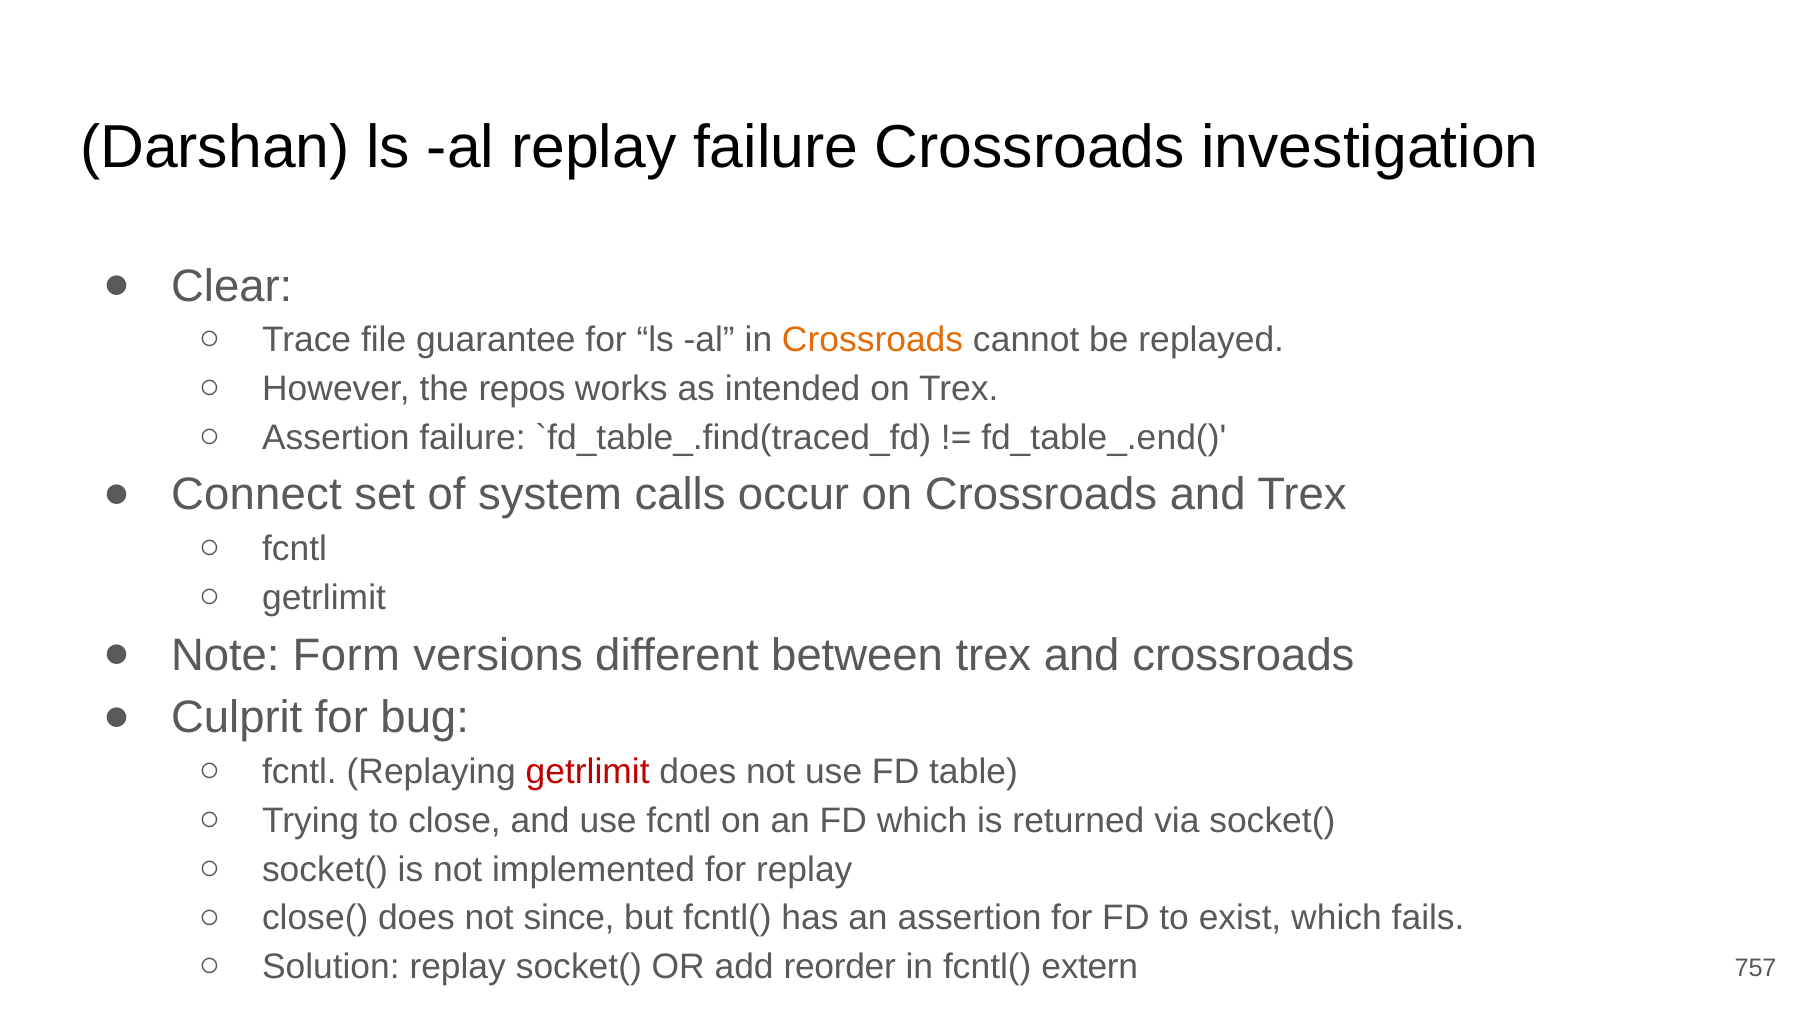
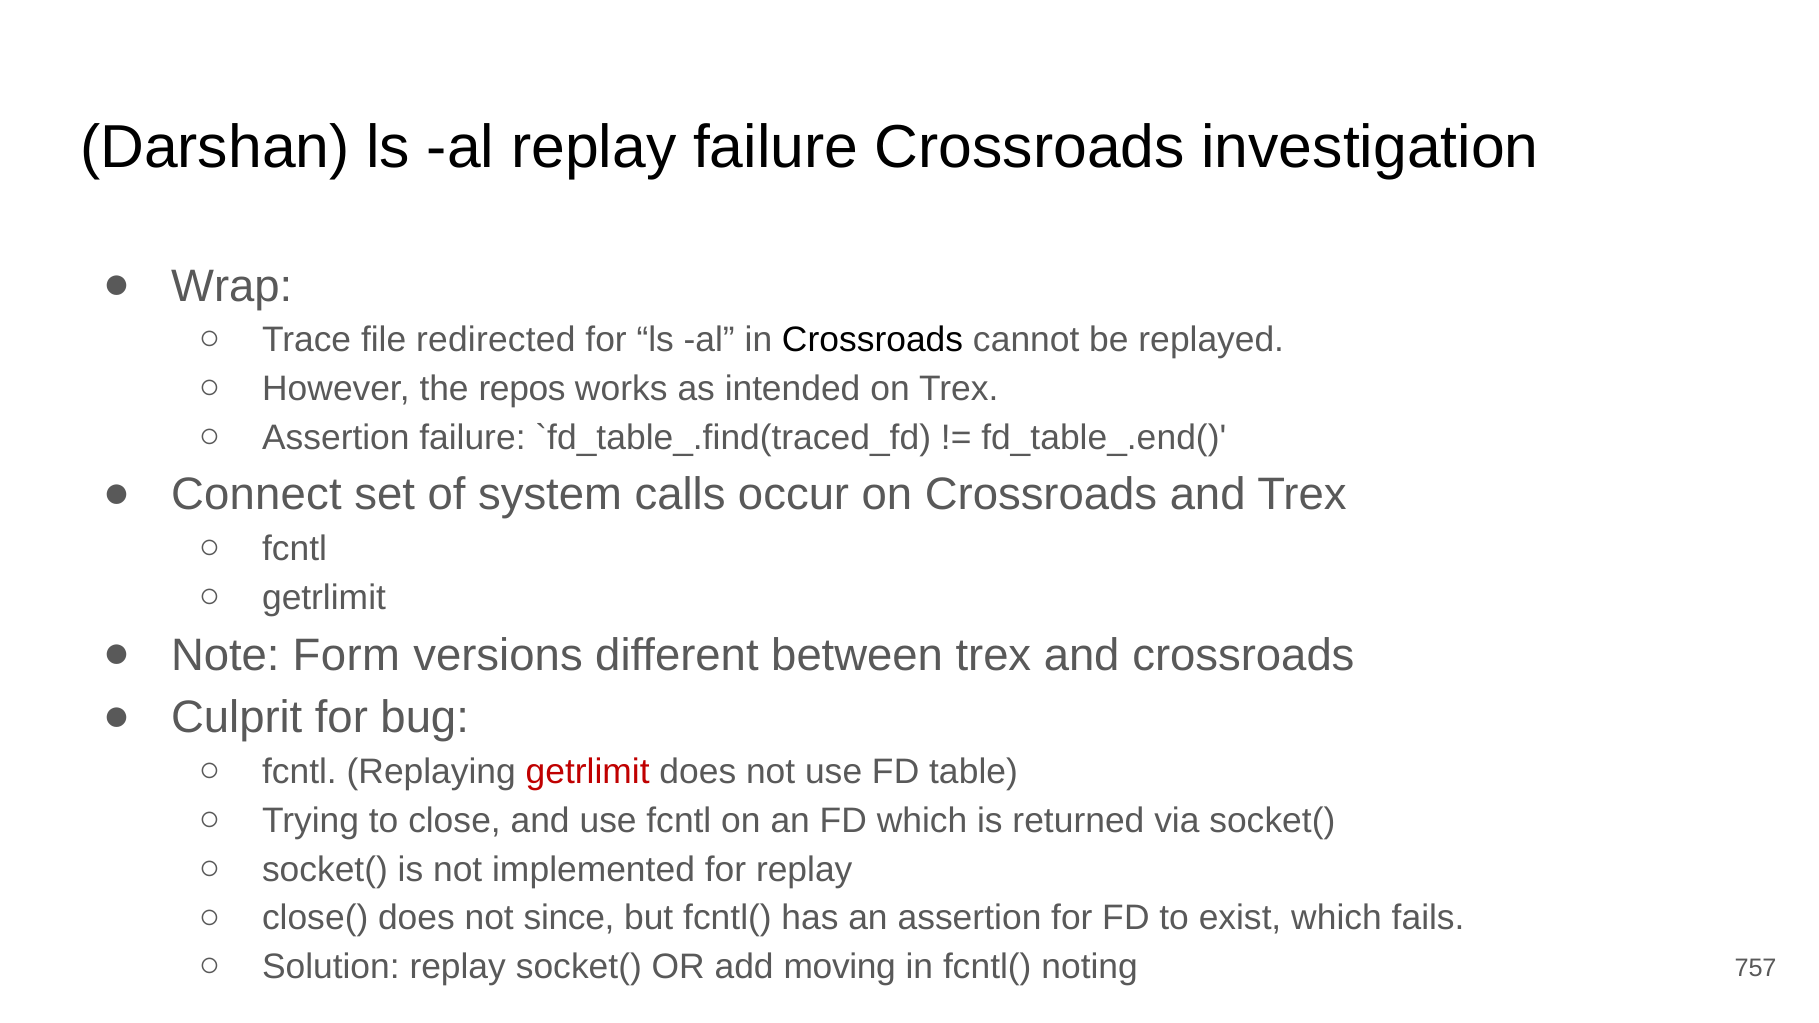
Clear: Clear -> Wrap (232, 286)
guarantee: guarantee -> redirected (496, 340)
Crossroads colour: orange -> black (873, 340)
reorder: reorder -> moving (840, 967)
extern: extern -> noting (1090, 967)
